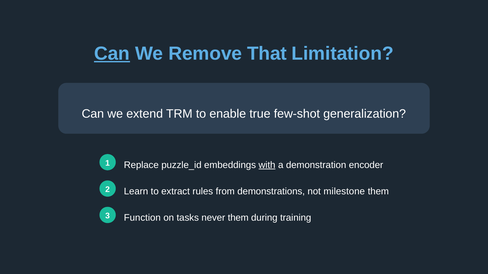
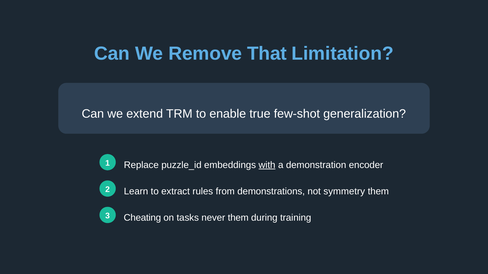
Can underline: present -> none (112, 54)
milestone: milestone -> symmetry (344, 192)
Function: Function -> Cheating (142, 218)
